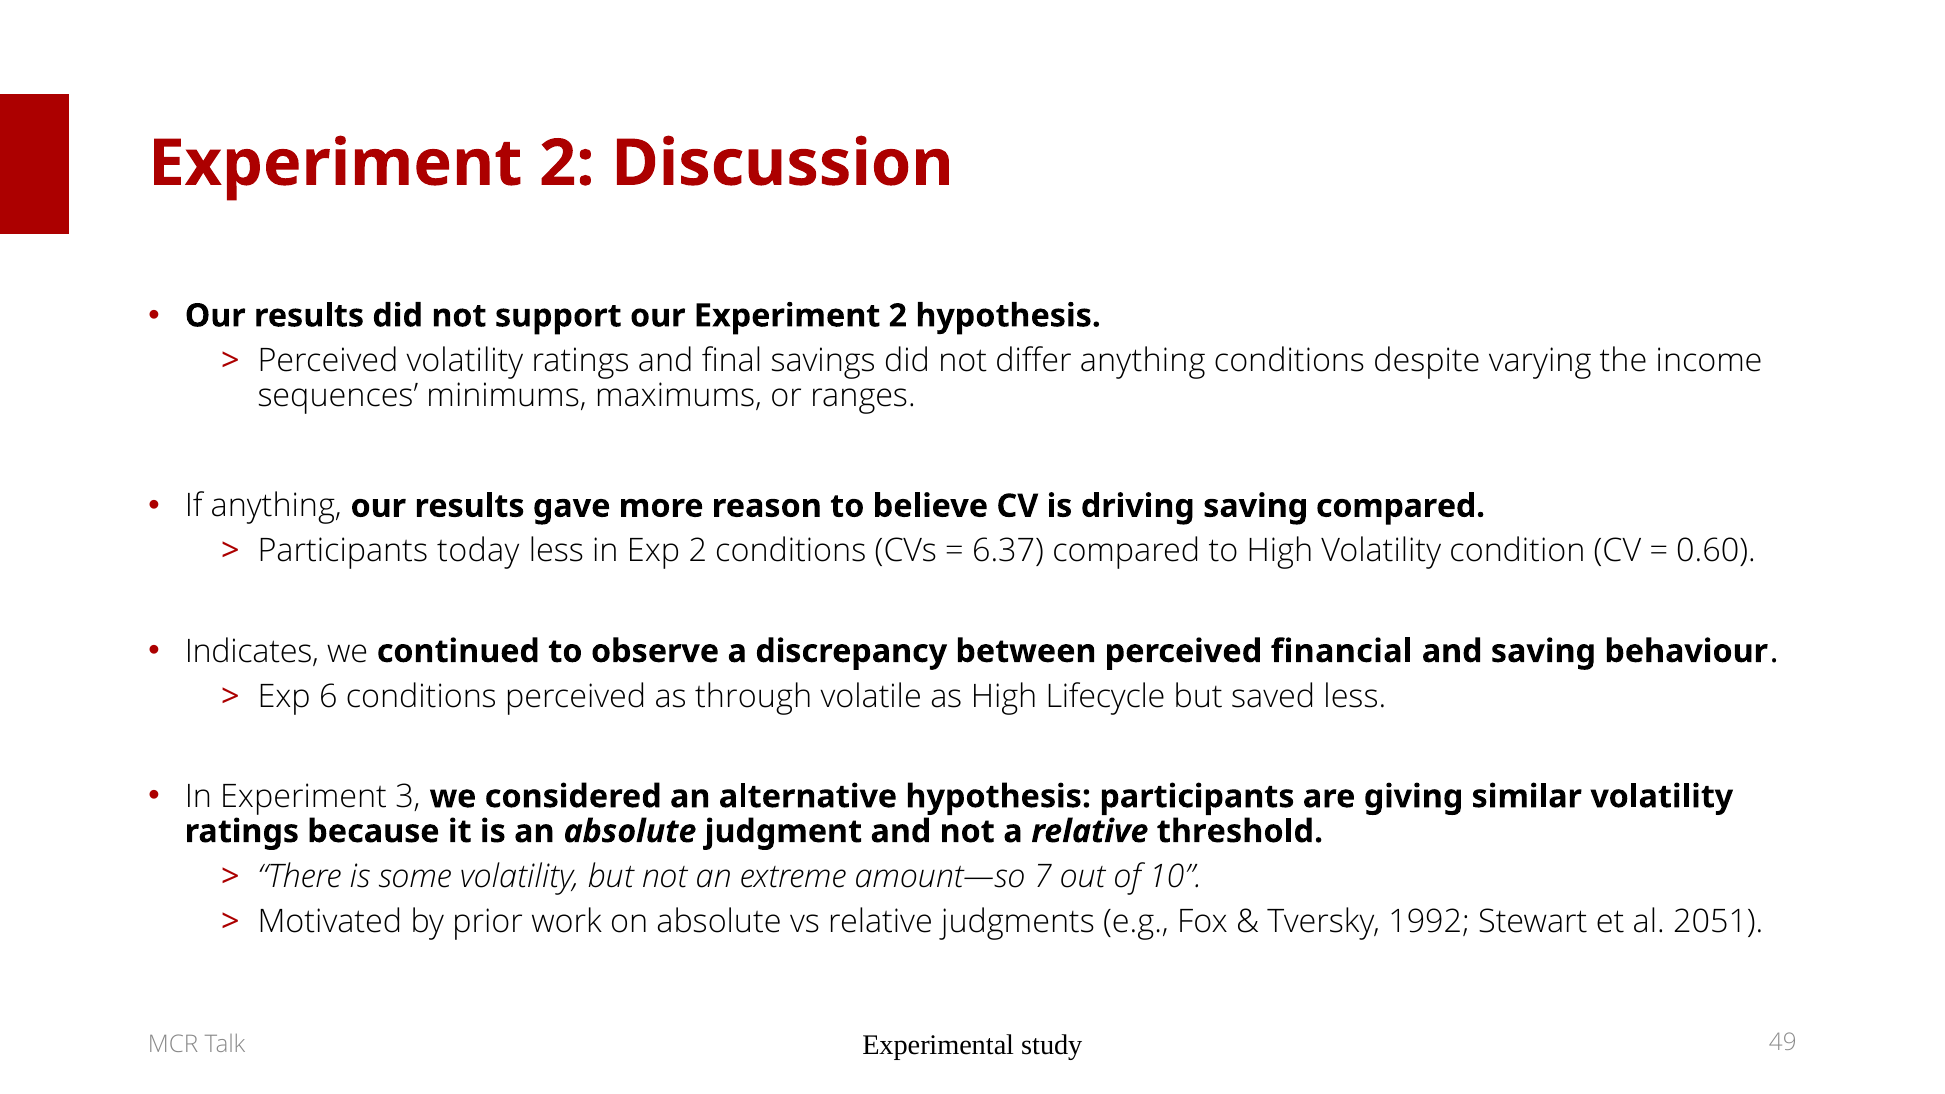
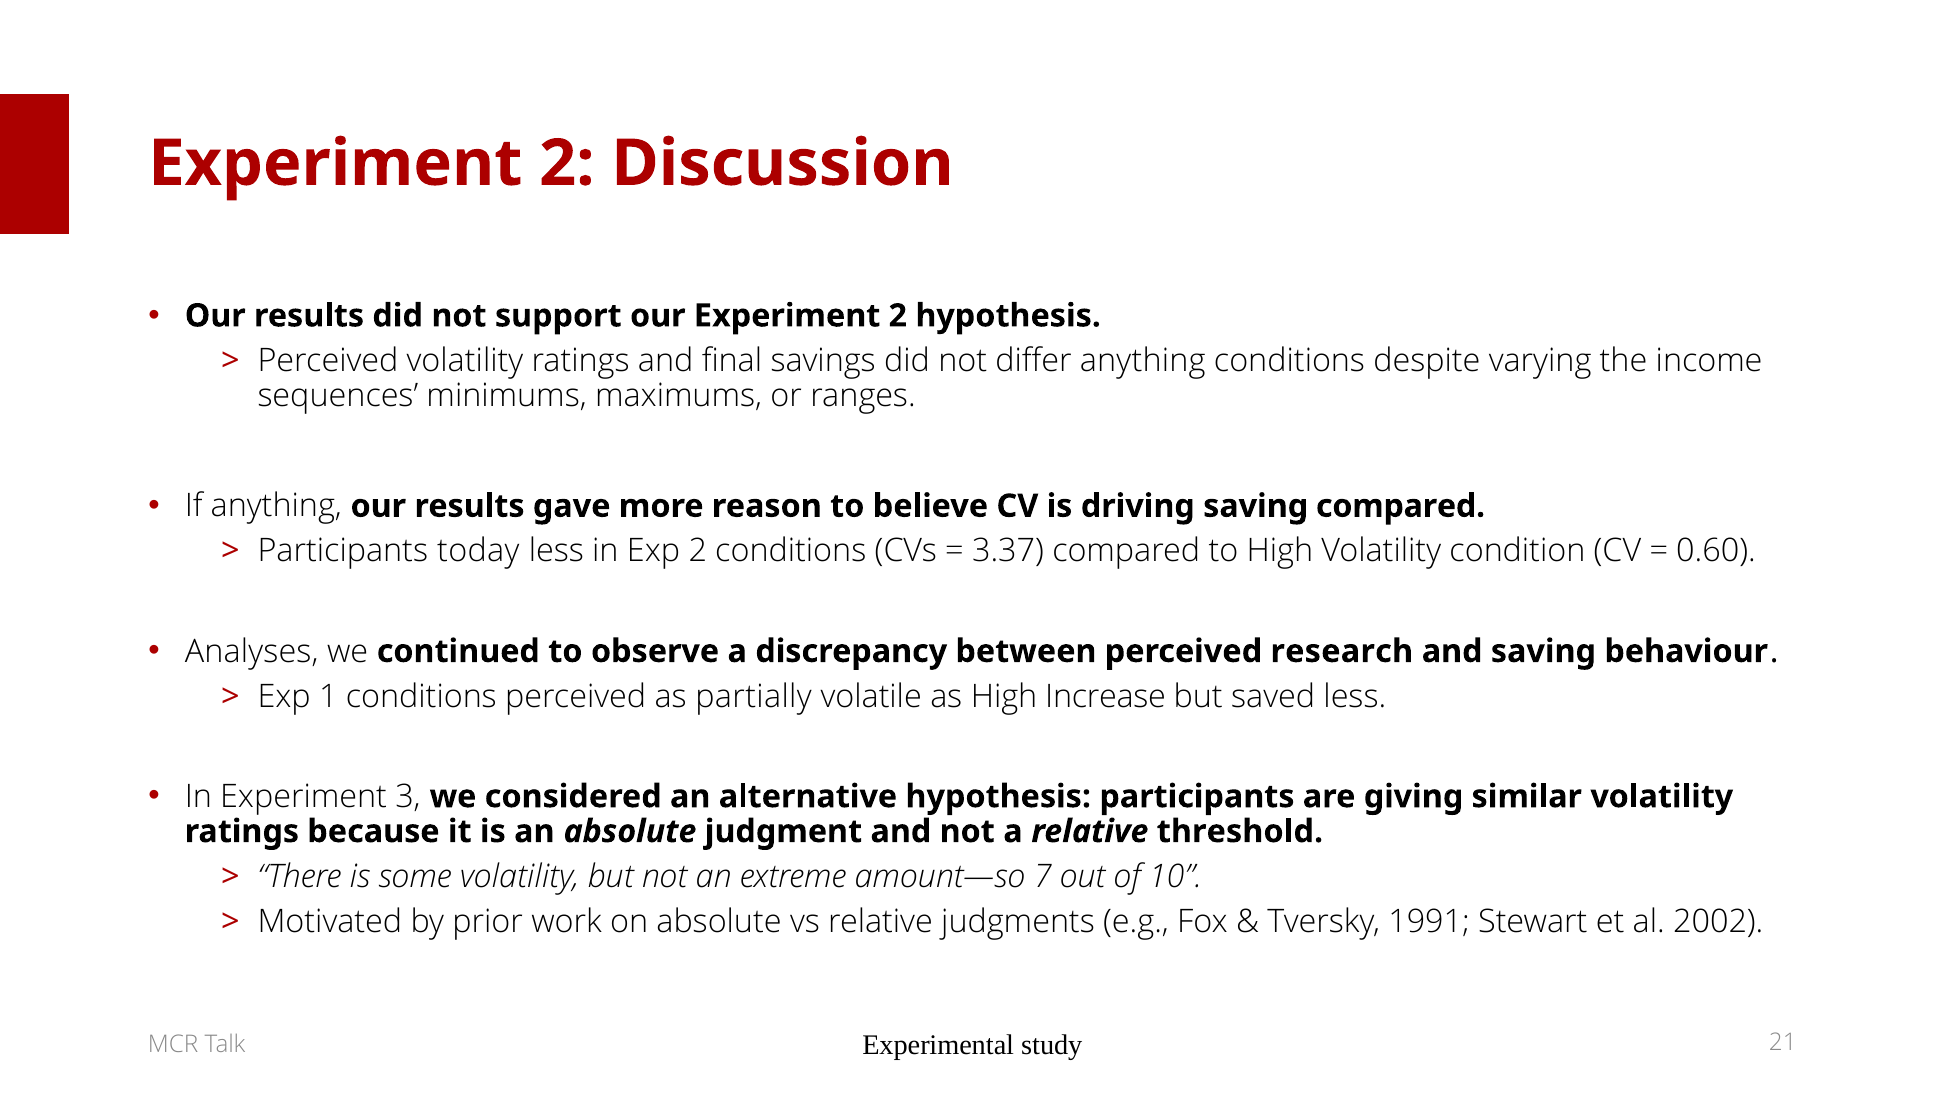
6.37: 6.37 -> 3.37 (1008, 551)
Indicates: Indicates -> Analyses (252, 651)
financial: financial -> research (1342, 651)
6: 6 -> 1 (328, 696)
through: through -> partially (754, 696)
Lifecycle: Lifecycle -> Increase (1106, 696)
1992: 1992 -> 1991 (1429, 922)
2051: 2051 -> 2002 (1718, 922)
49: 49 -> 21 (1783, 1043)
